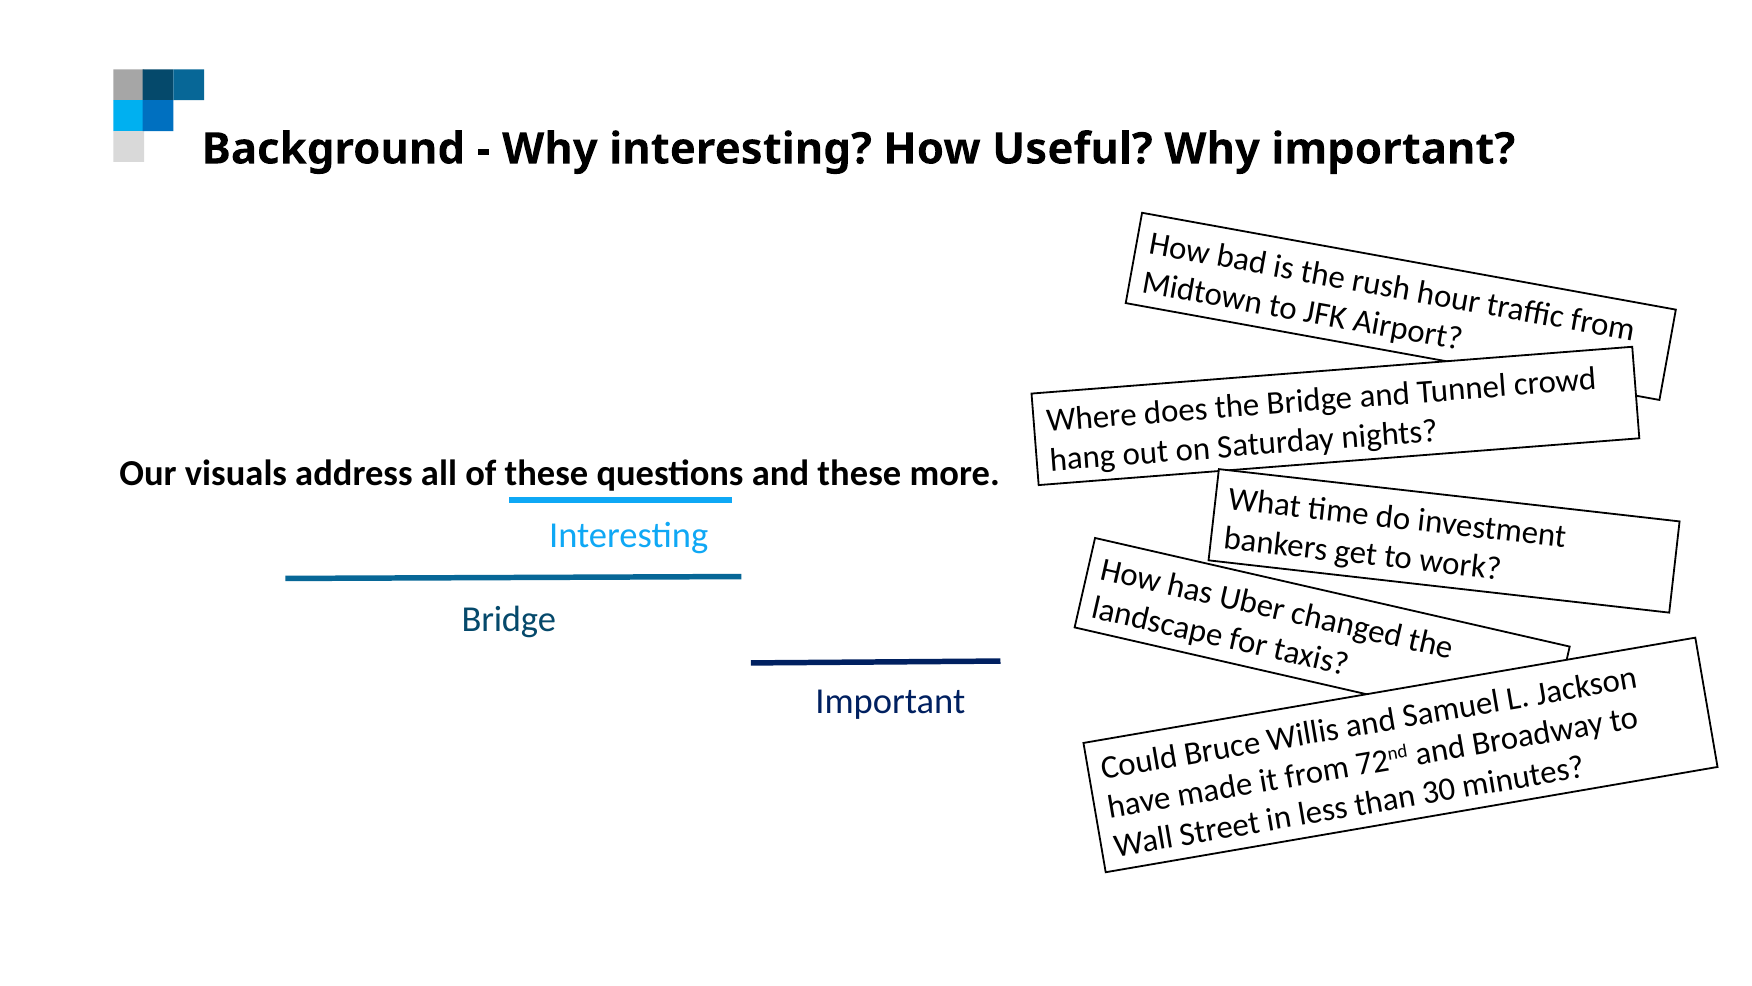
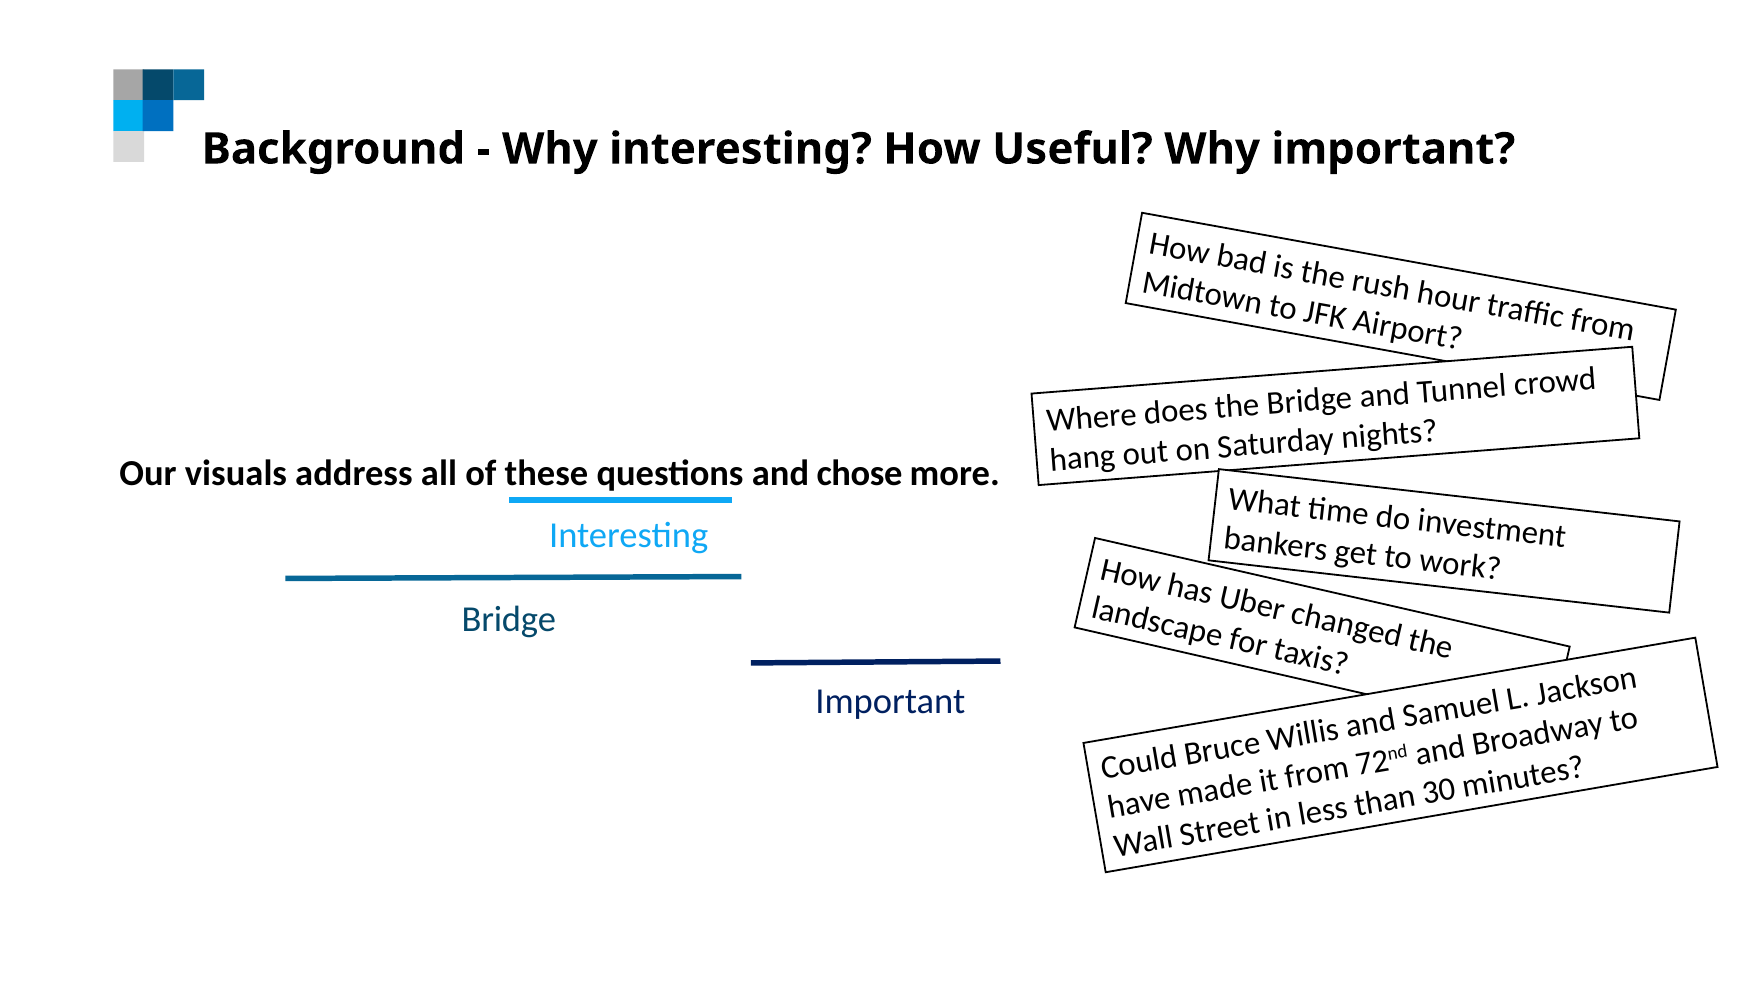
and these: these -> chose (860, 473)
